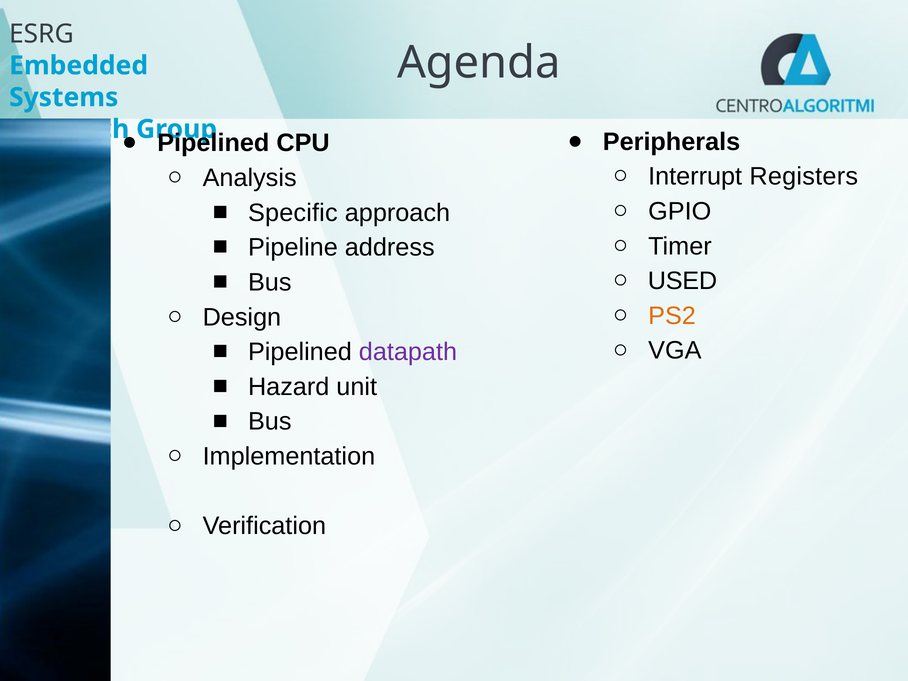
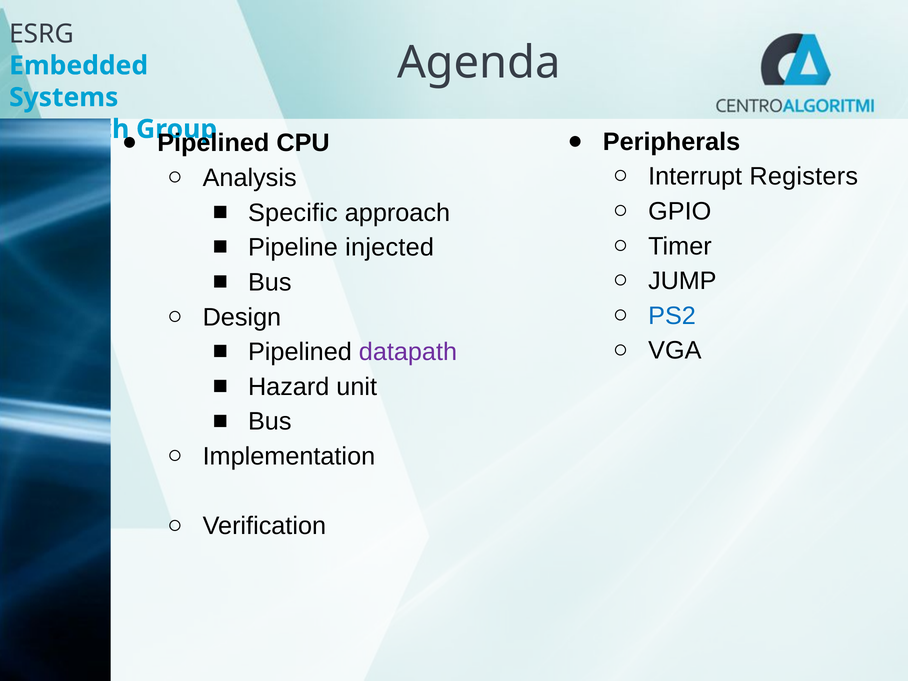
address: address -> injected (390, 248)
USED: USED -> JUMP (682, 281)
PS2 colour: orange -> blue (672, 316)
